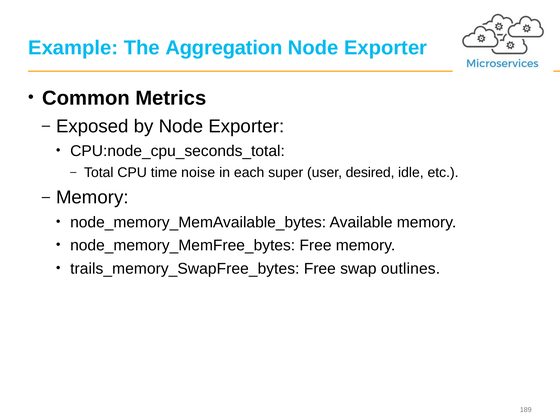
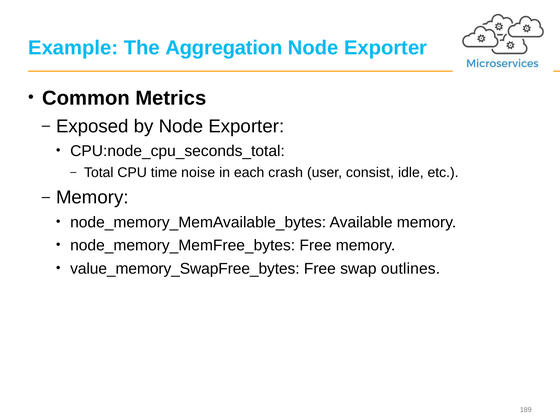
super: super -> crash (286, 173)
desired: desired -> consist (370, 173)
trails_memory_SwapFree_bytes: trails_memory_SwapFree_bytes -> value_memory_SwapFree_bytes (185, 269)
